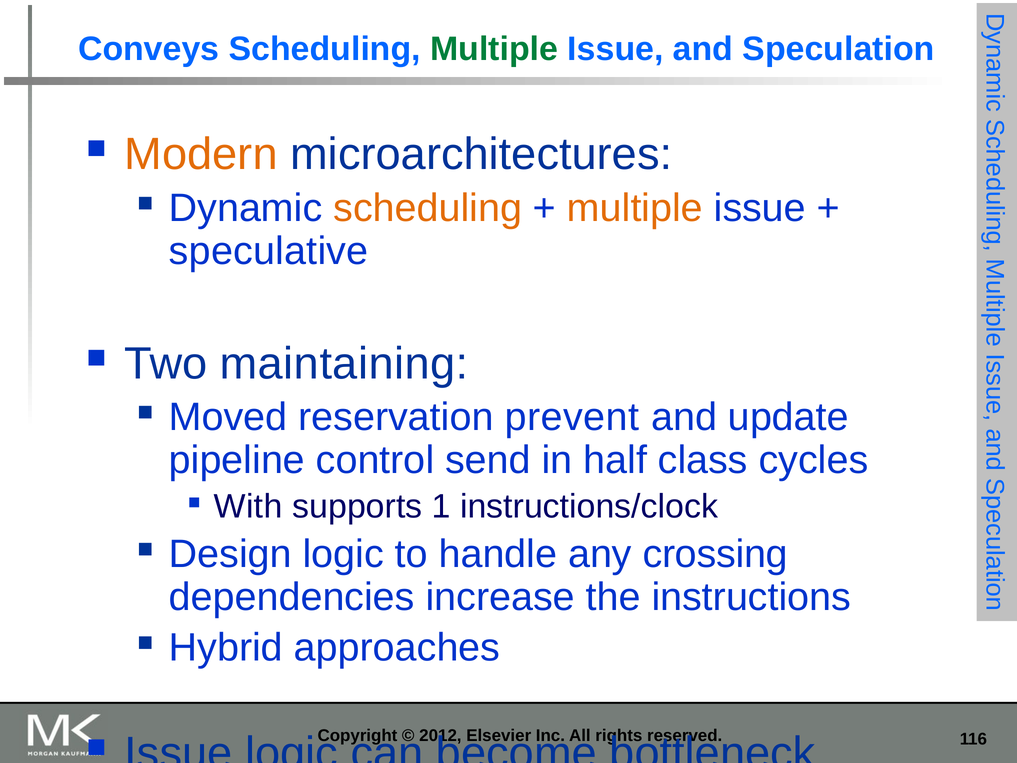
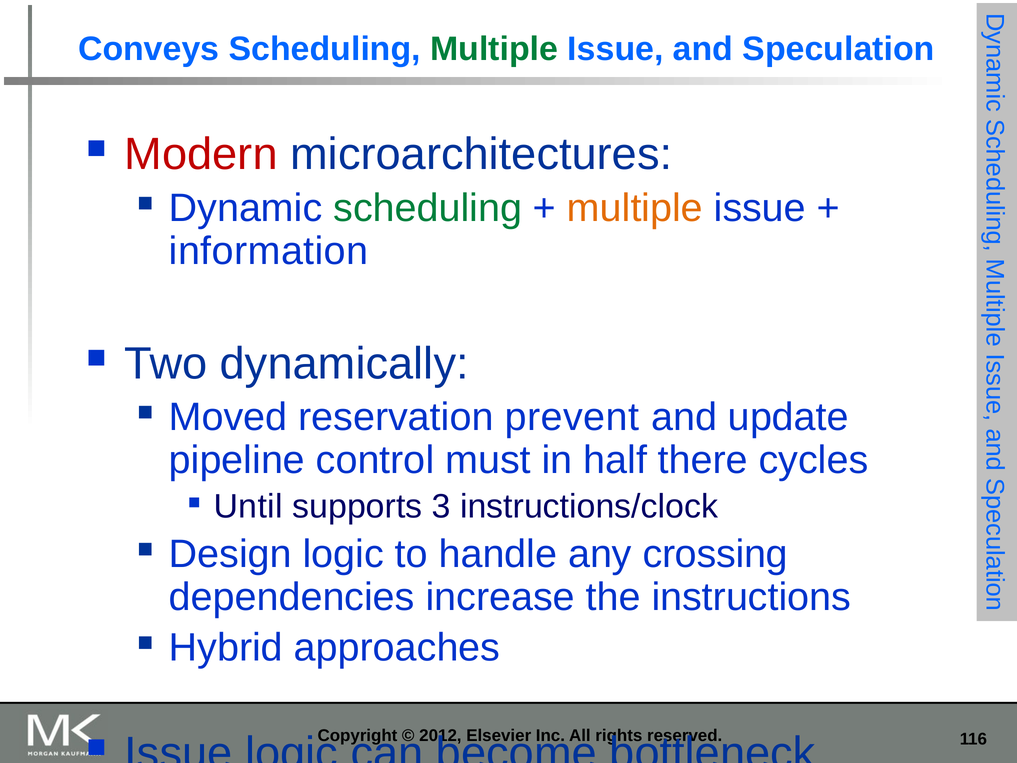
Modern colour: orange -> red (201, 154)
scheduling colour: orange -> green (428, 208)
speculative: speculative -> information (269, 251)
maintaining: maintaining -> dynamically (344, 364)
send: send -> must (488, 460)
class: class -> there (703, 460)
With: With -> Until (248, 506)
1: 1 -> 3 (441, 506)
